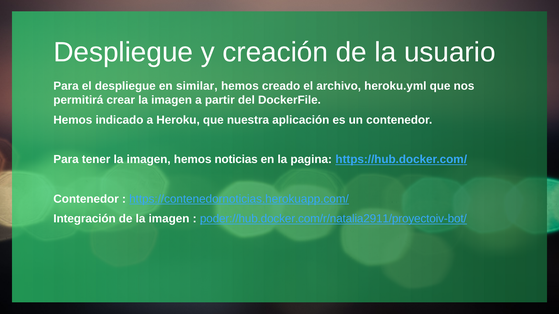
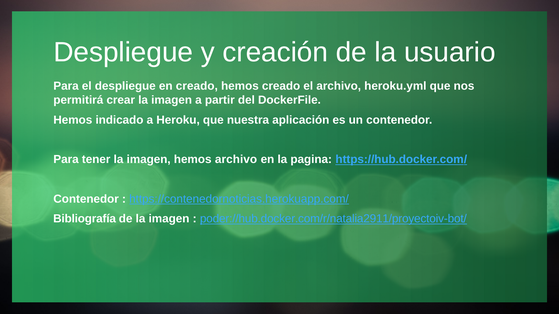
en similar: similar -> creado (197, 86)
hemos noticias: noticias -> archivo (236, 160)
Integración: Integración -> Bibliografía (85, 219)
